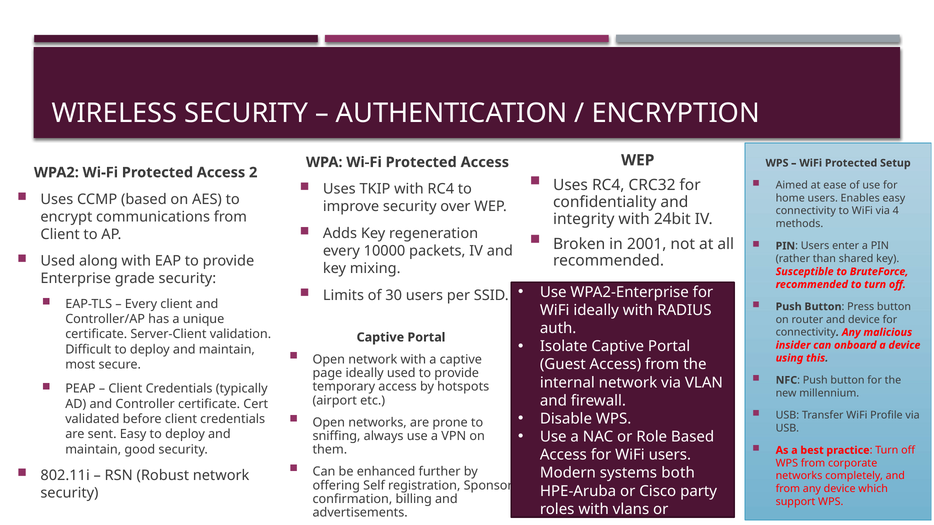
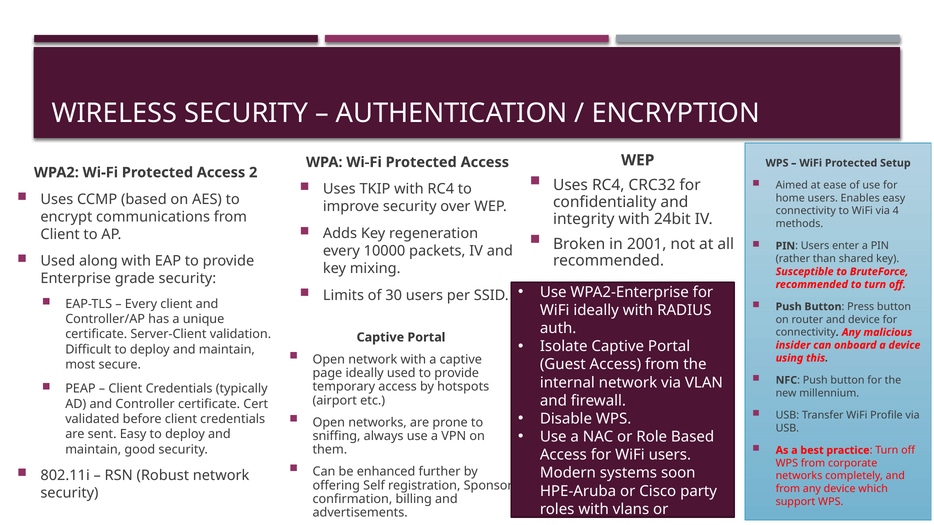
both: both -> soon (678, 473)
